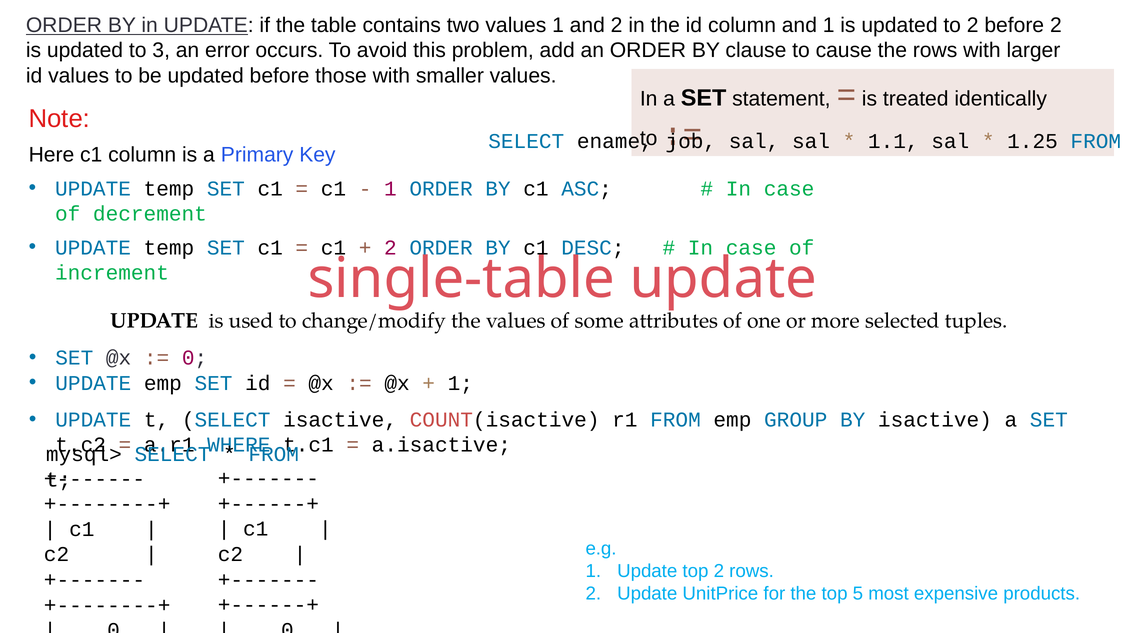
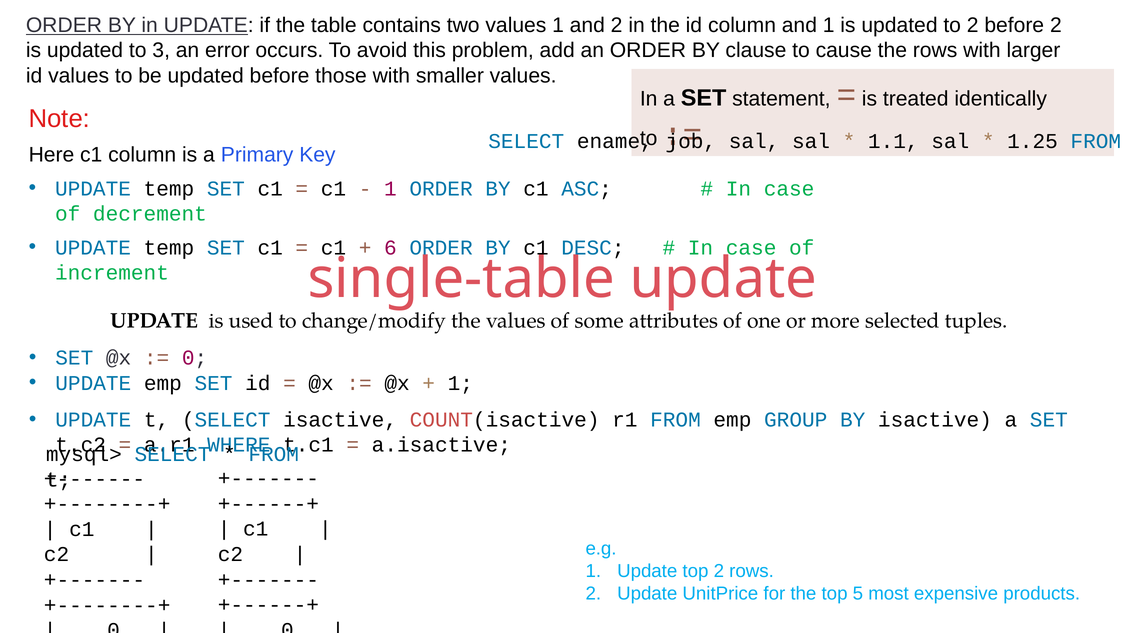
2: 2 -> 6 (390, 248)
